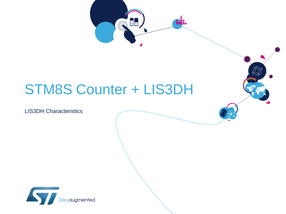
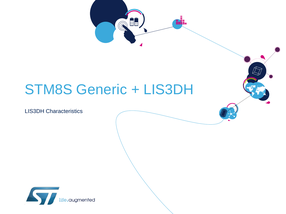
Counter: Counter -> Generic (102, 90)
